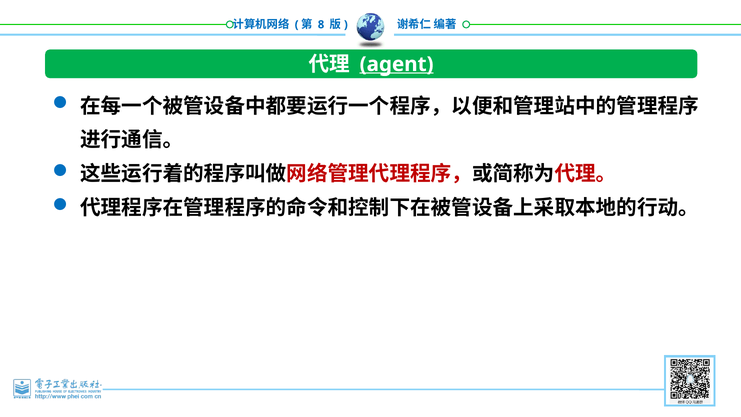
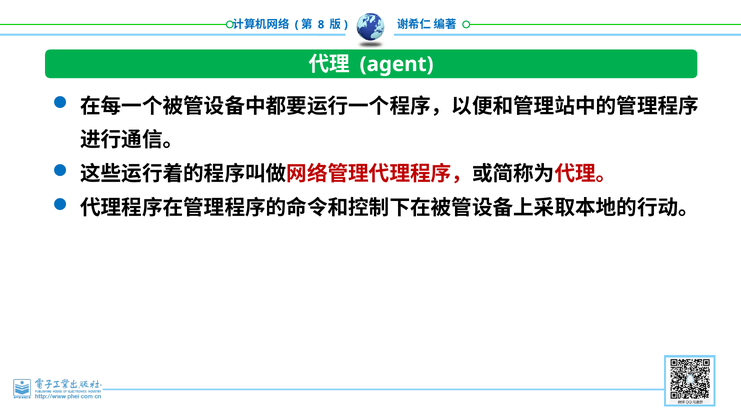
agent underline: present -> none (397, 64)
